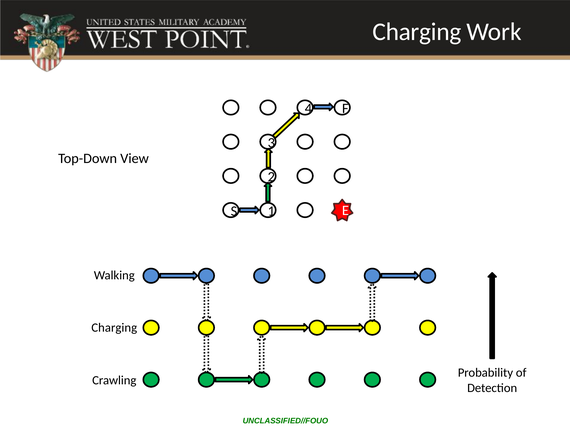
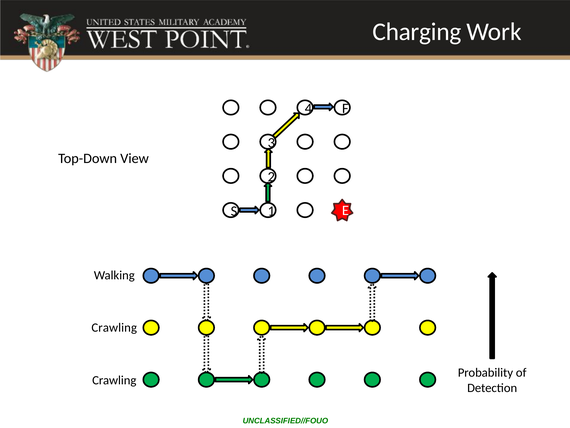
Charging: Charging -> Crawling (114, 327)
